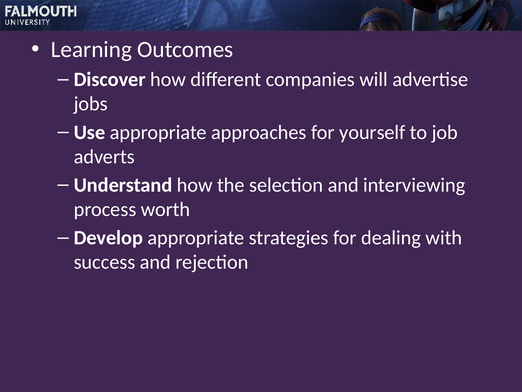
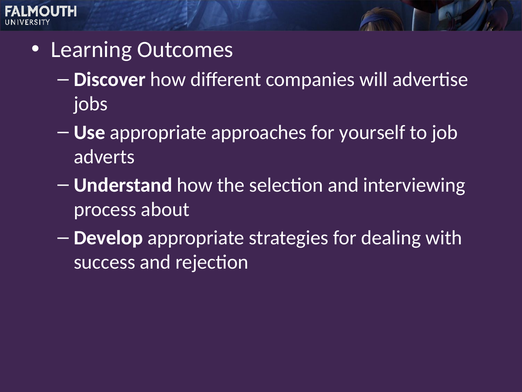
worth: worth -> about (165, 209)
